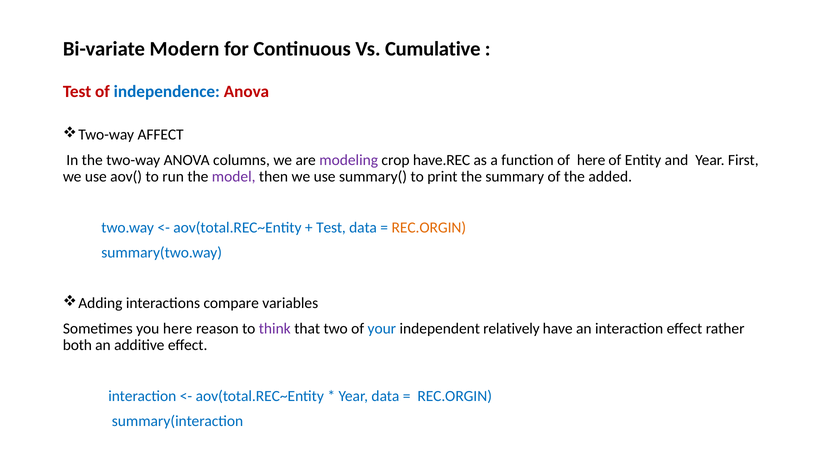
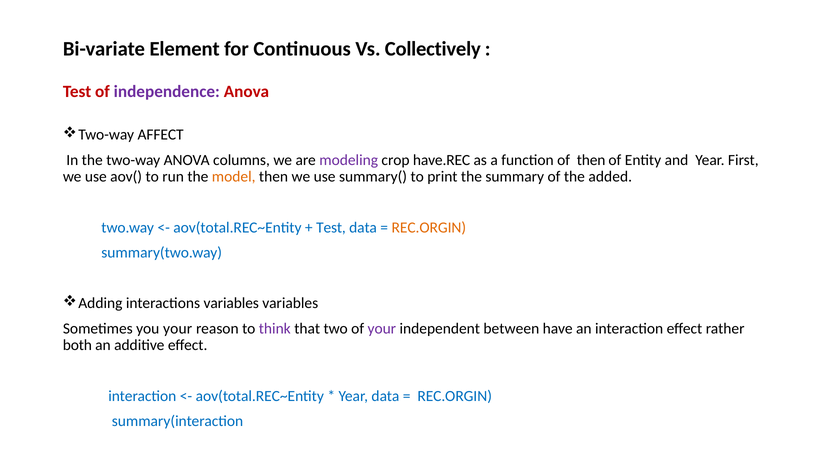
Modern: Modern -> Element (185, 49)
Cumulative: Cumulative -> Collectively (433, 49)
independence colour: blue -> purple (167, 92)
of here: here -> then (591, 160)
model colour: purple -> orange (234, 177)
interactions compare: compare -> variables (231, 303)
you here: here -> your (178, 329)
your colour: blue -> purple (382, 329)
relatively: relatively -> between (511, 329)
